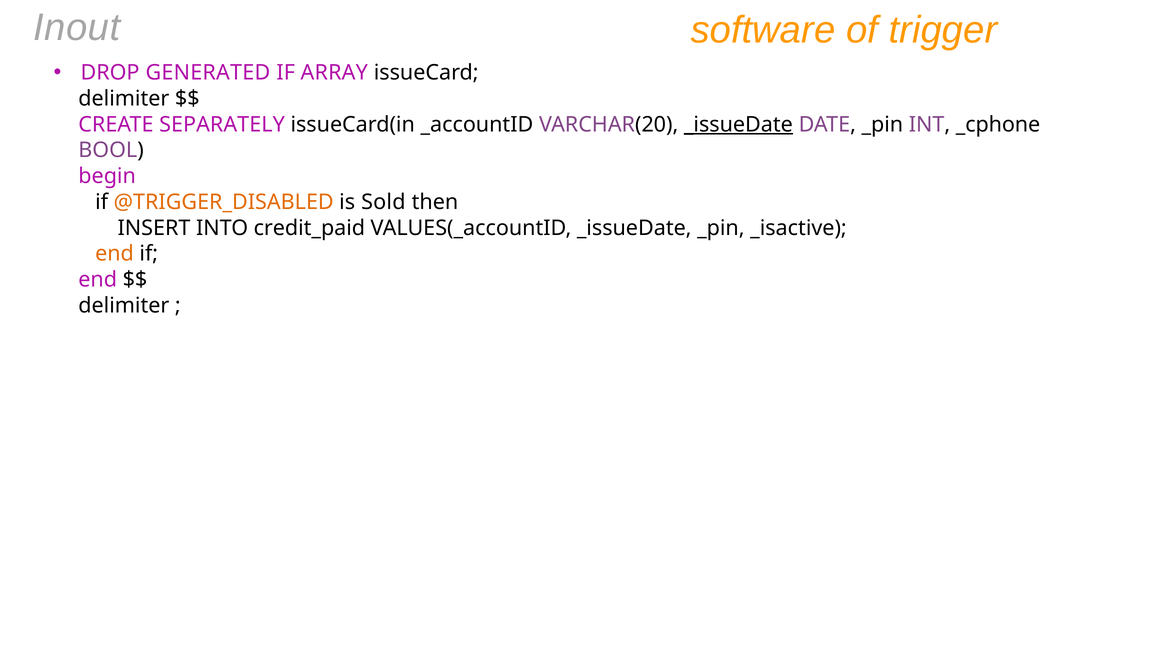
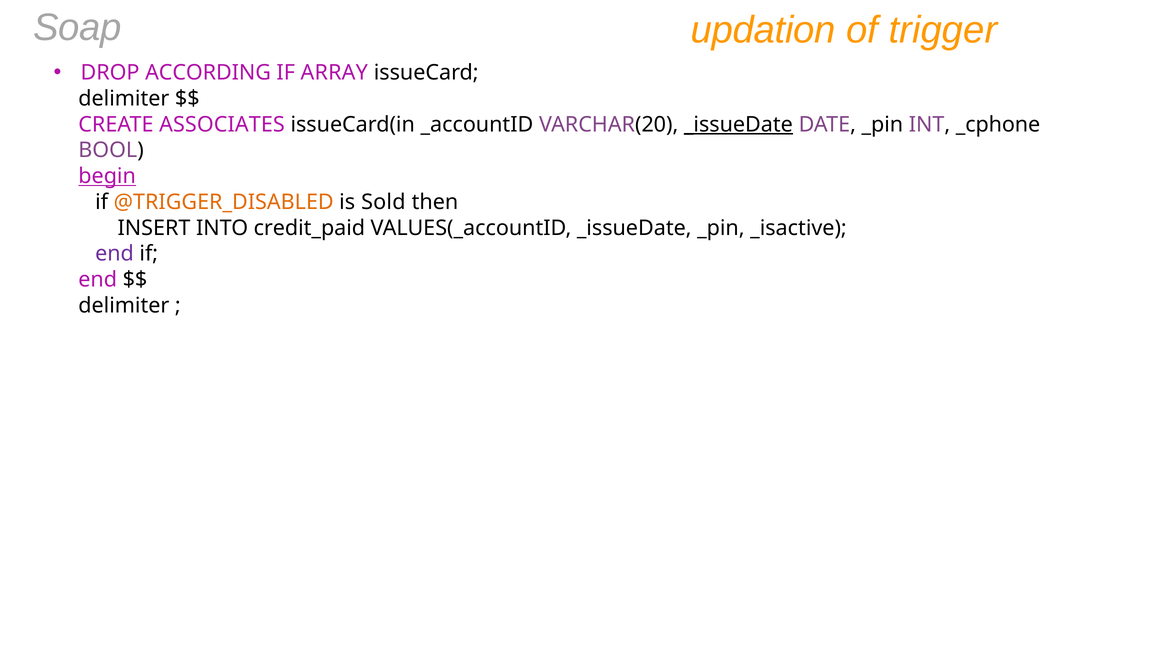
Inout: Inout -> Soap (77, 27)
software: software -> updation (763, 30)
GENERATED: GENERATED -> ACCORDING (208, 73)
SEPARATELY: SEPARATELY -> ASSOCIATES (222, 124)
begin underline: none -> present (107, 176)
end colour: orange -> purple (115, 254)
